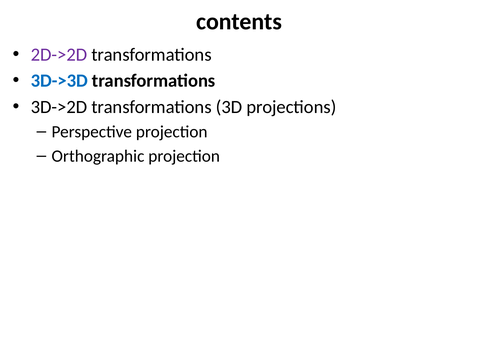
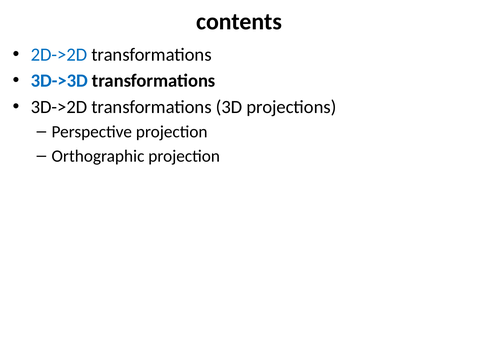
2D->2D colour: purple -> blue (59, 55)
